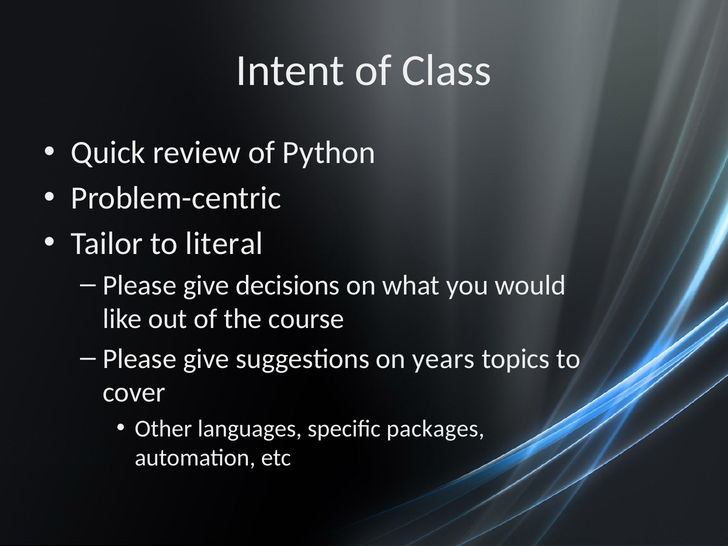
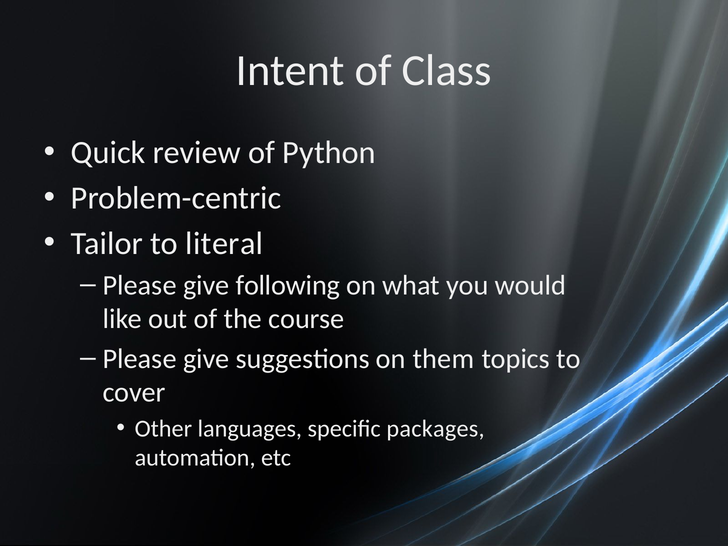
decisions: decisions -> following (288, 285)
years: years -> them (443, 359)
